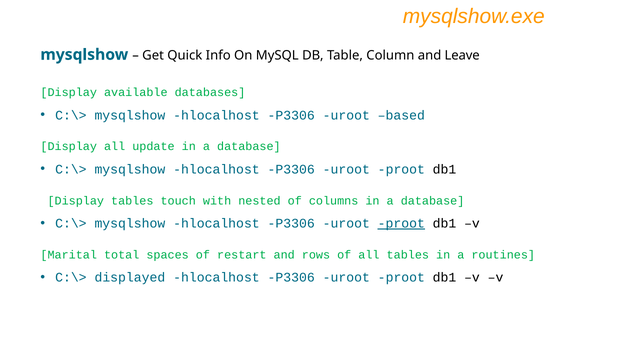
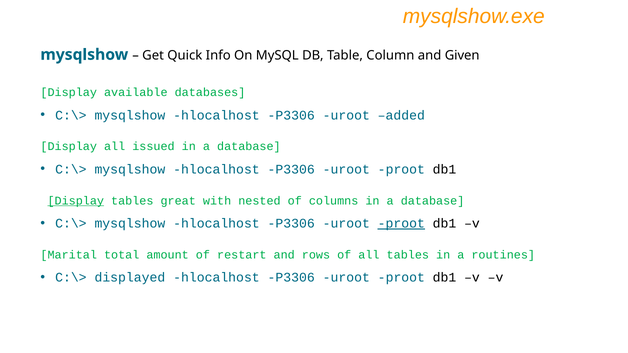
Leave: Leave -> Given (462, 56)
based: based -> added (401, 115)
update: update -> issued (153, 147)
Display underline: none -> present (76, 201)
touch: touch -> great (178, 201)
spaces: spaces -> amount (168, 255)
